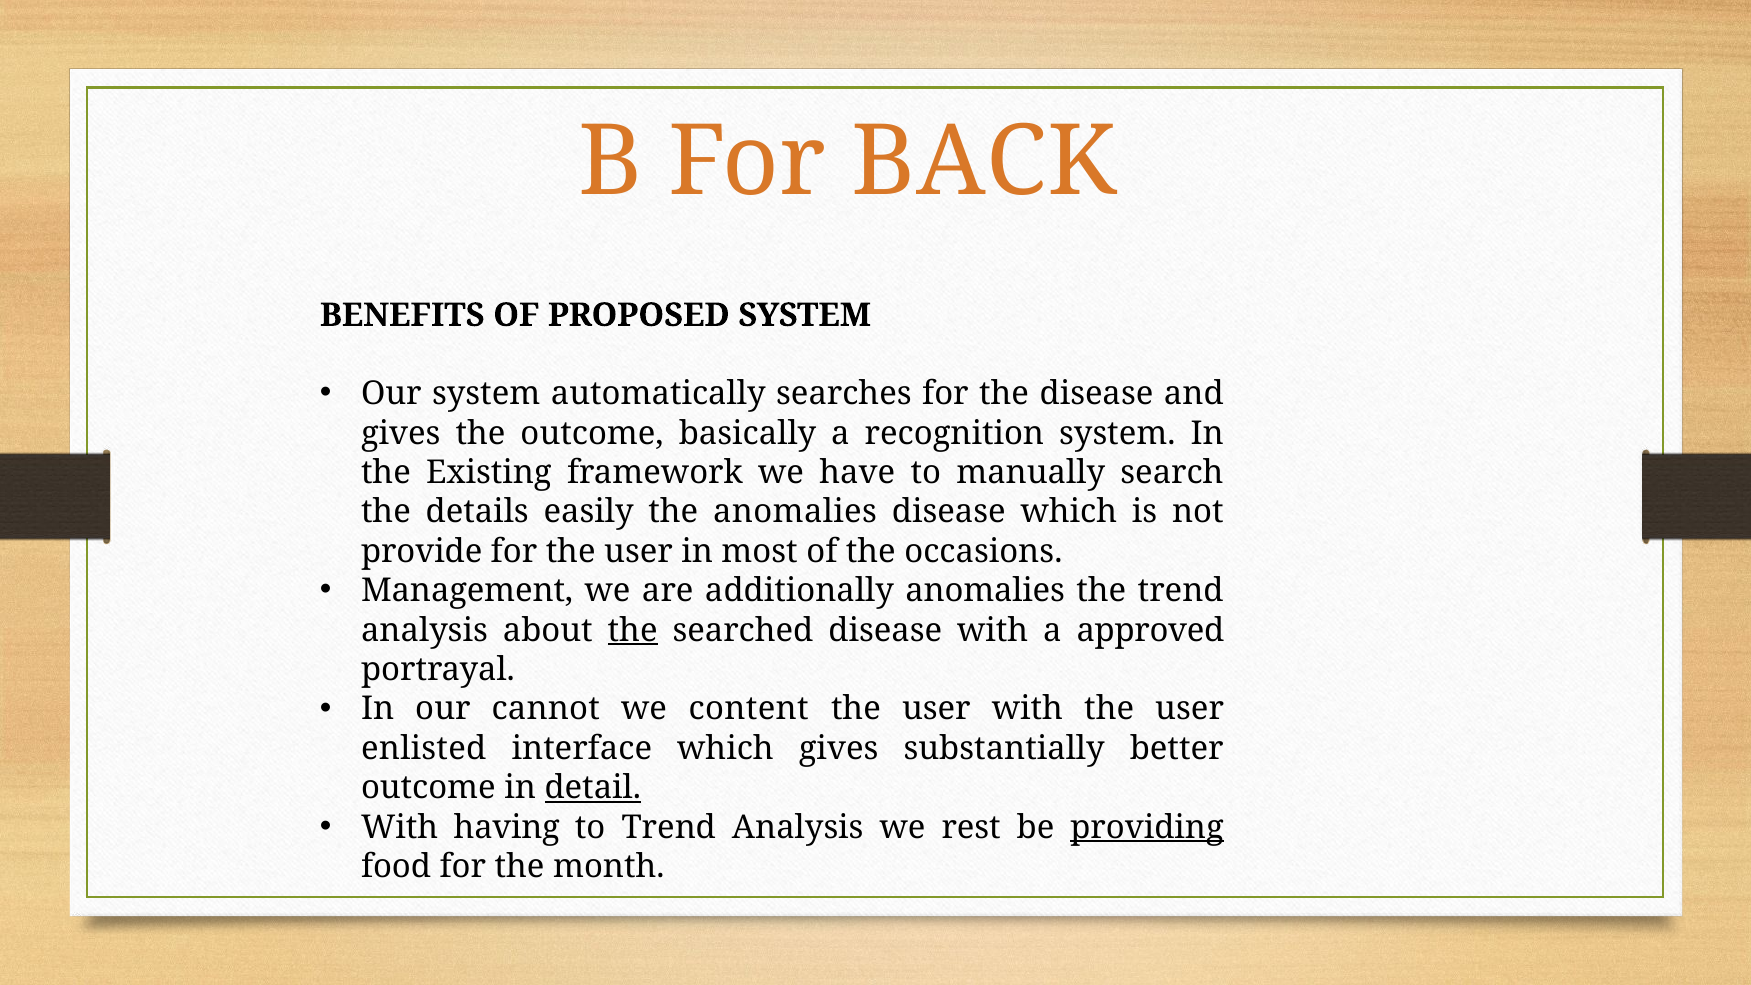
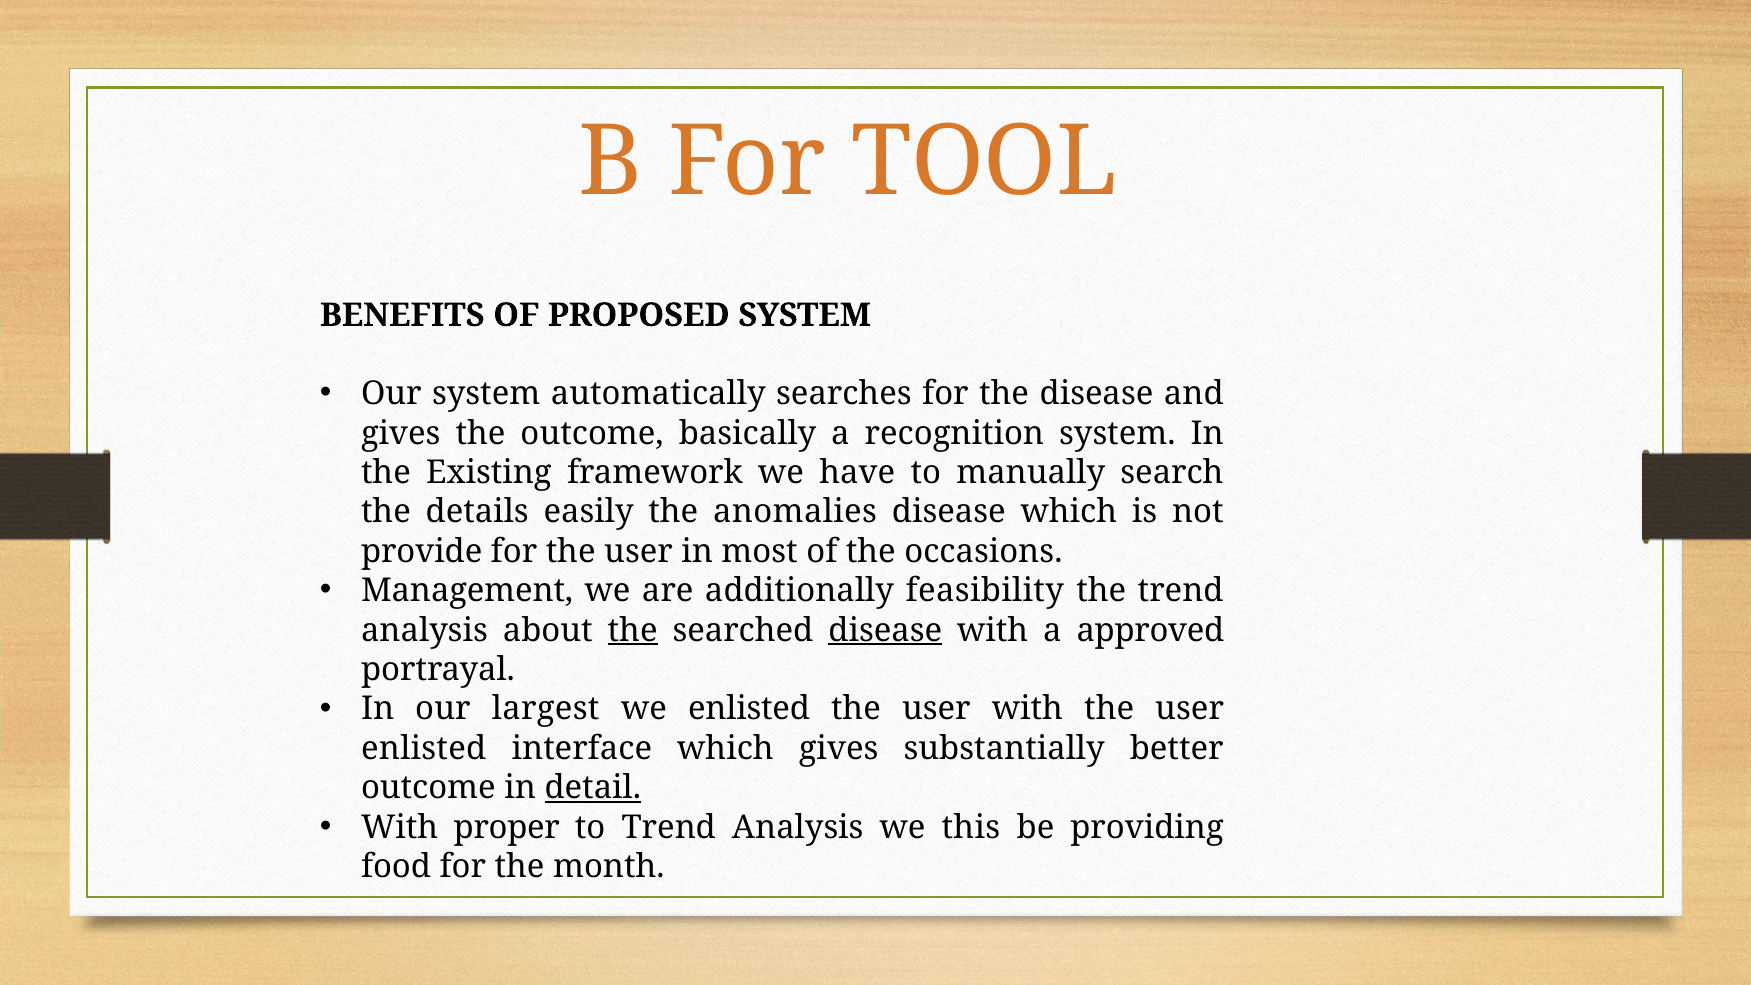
BACK: BACK -> TOOL (984, 162)
additionally anomalies: anomalies -> feasibility (985, 591)
disease underline: none -> present (885, 630)
cannot: cannot -> largest (546, 709)
we content: content -> enlisted (749, 709)
having: having -> proper (507, 827)
rest: rest -> this (971, 827)
providing underline: present -> none (1147, 827)
